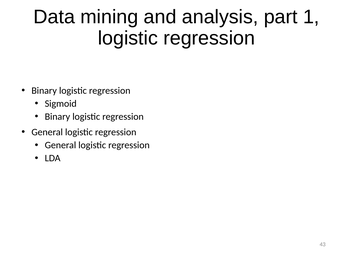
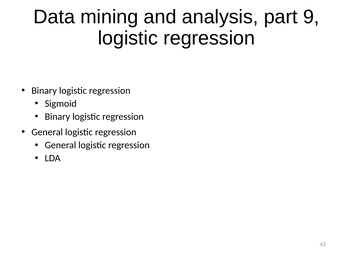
1: 1 -> 9 (311, 17)
